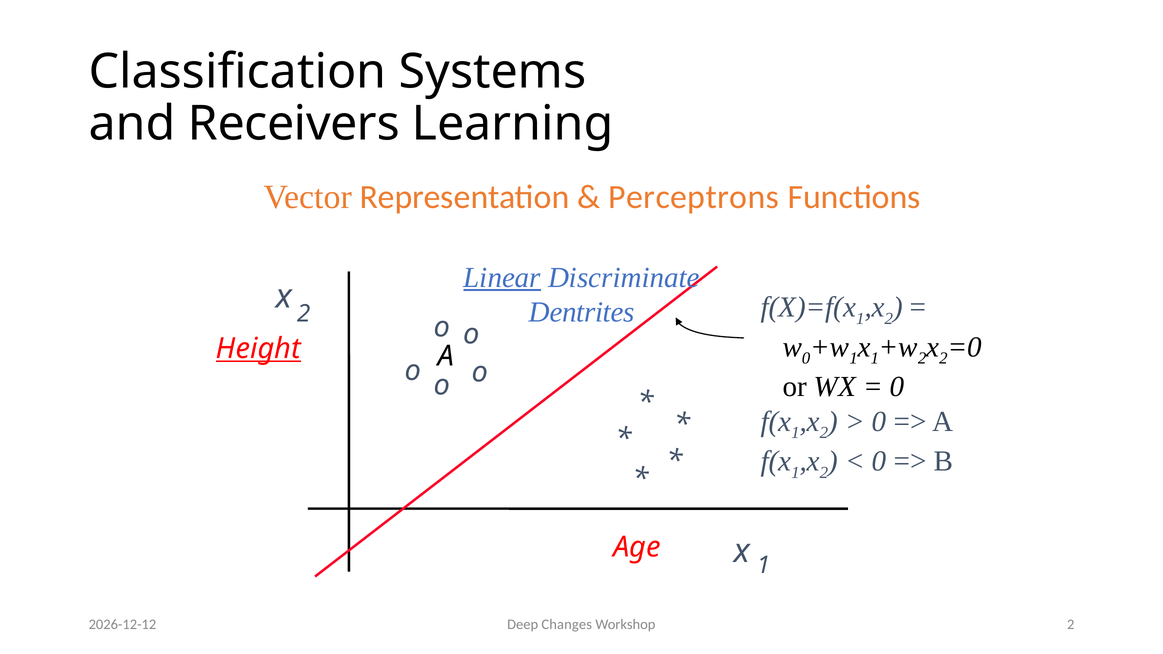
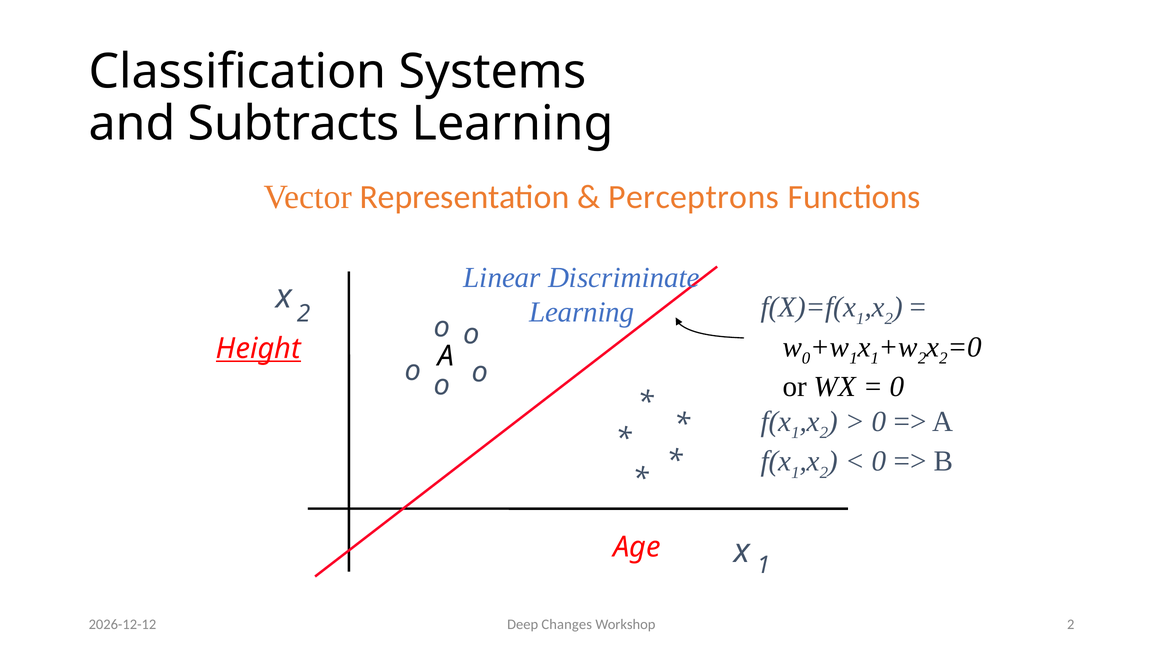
Receivers: Receivers -> Subtracts (294, 124)
Linear underline: present -> none (502, 277)
Dentrites: Dentrites -> Learning (582, 312)
